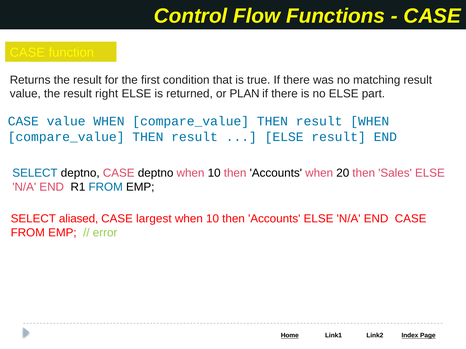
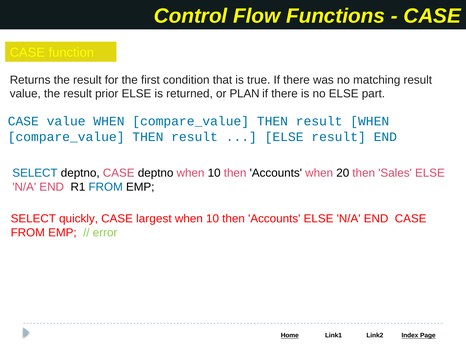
right: right -> prior (107, 94)
aliased: aliased -> quickly (79, 219)
